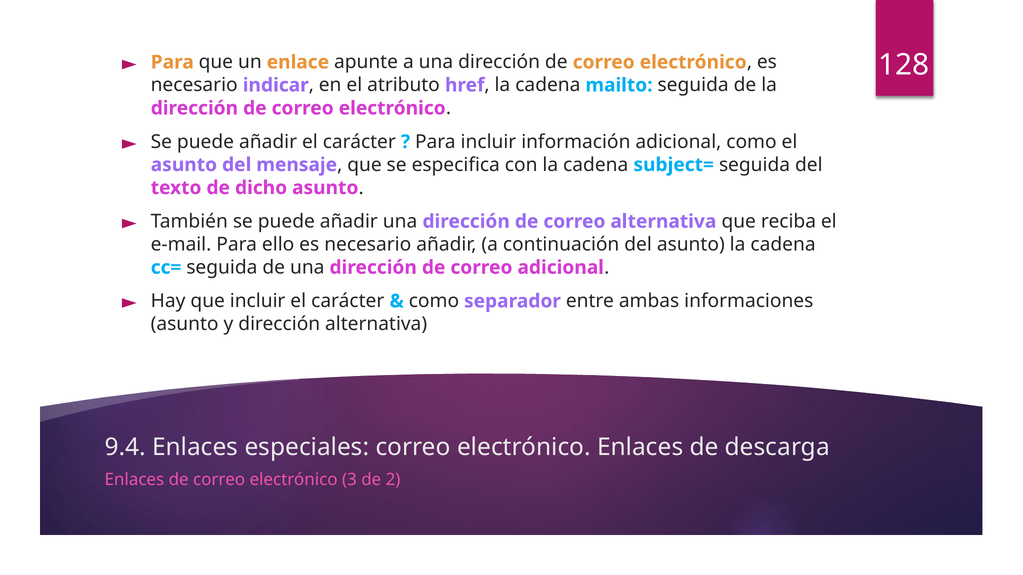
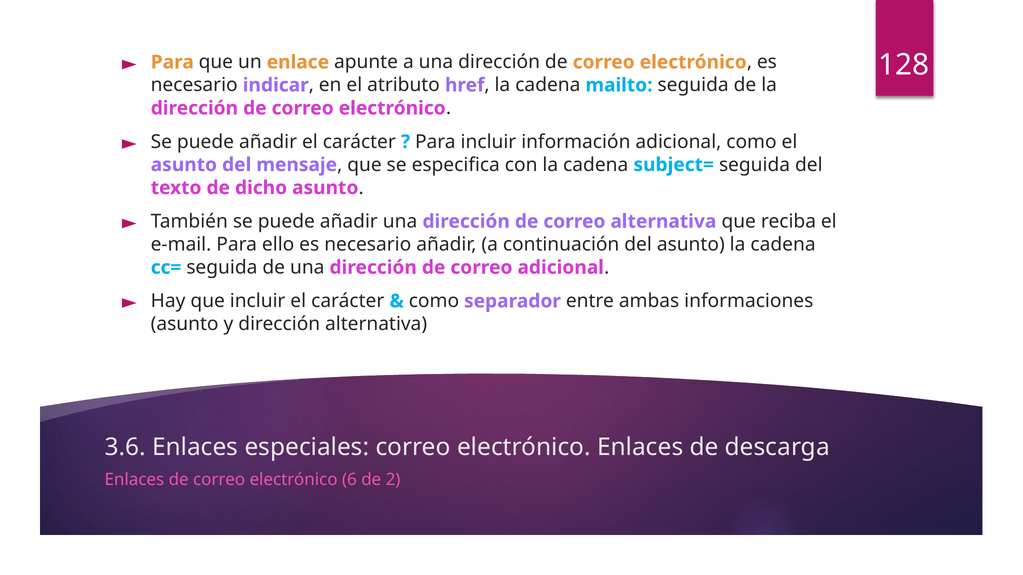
9.4: 9.4 -> 3.6 (125, 448)
3: 3 -> 6 (349, 480)
